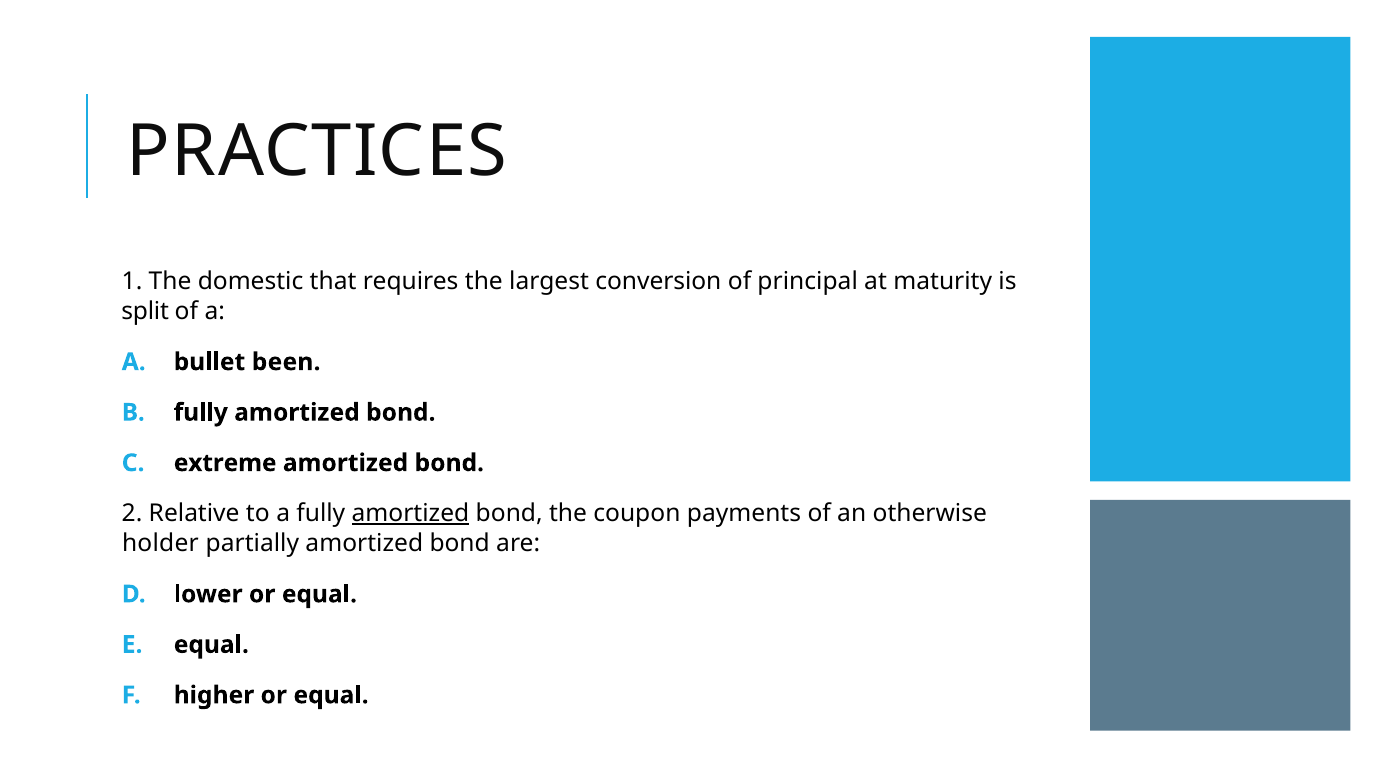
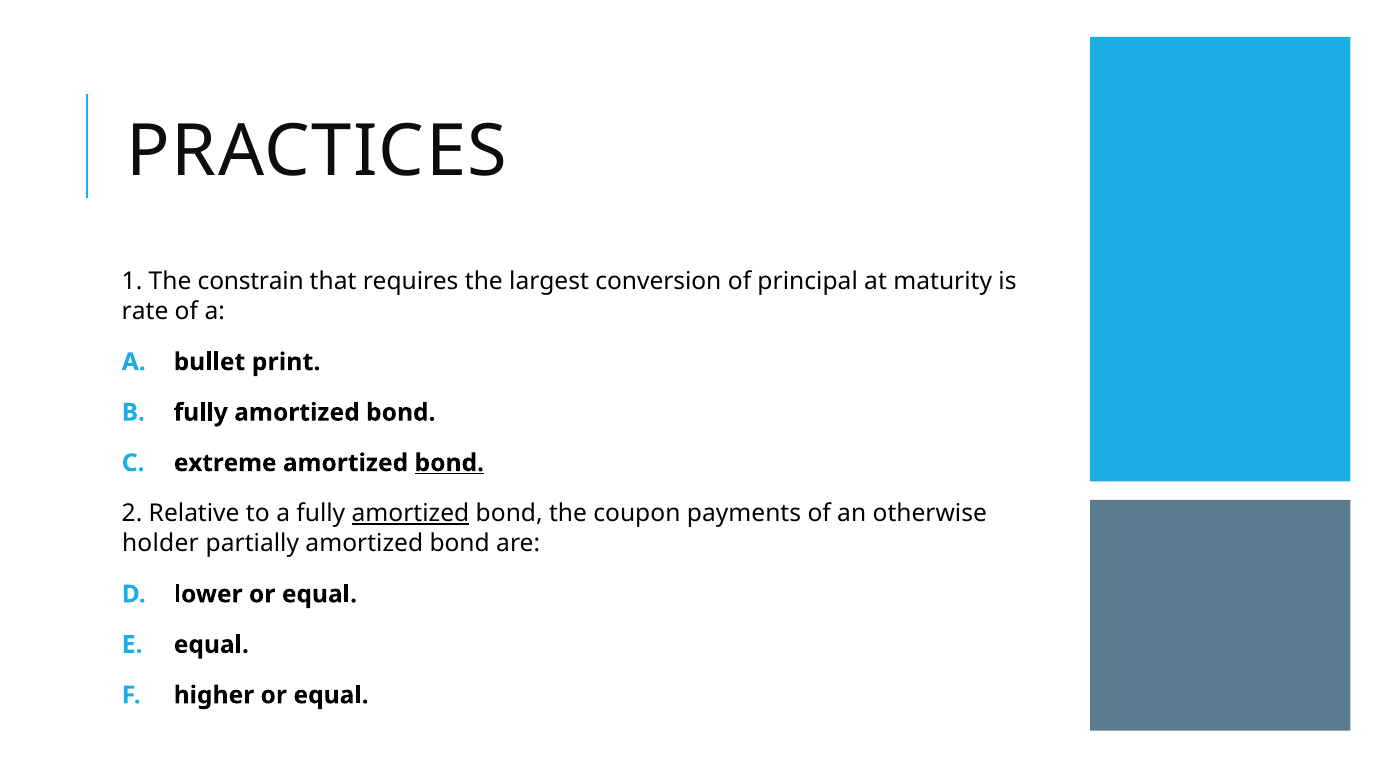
domestic: domestic -> constrain (251, 281)
split: split -> rate (145, 312)
been: been -> print (286, 362)
bond underline: none -> present (449, 463)
